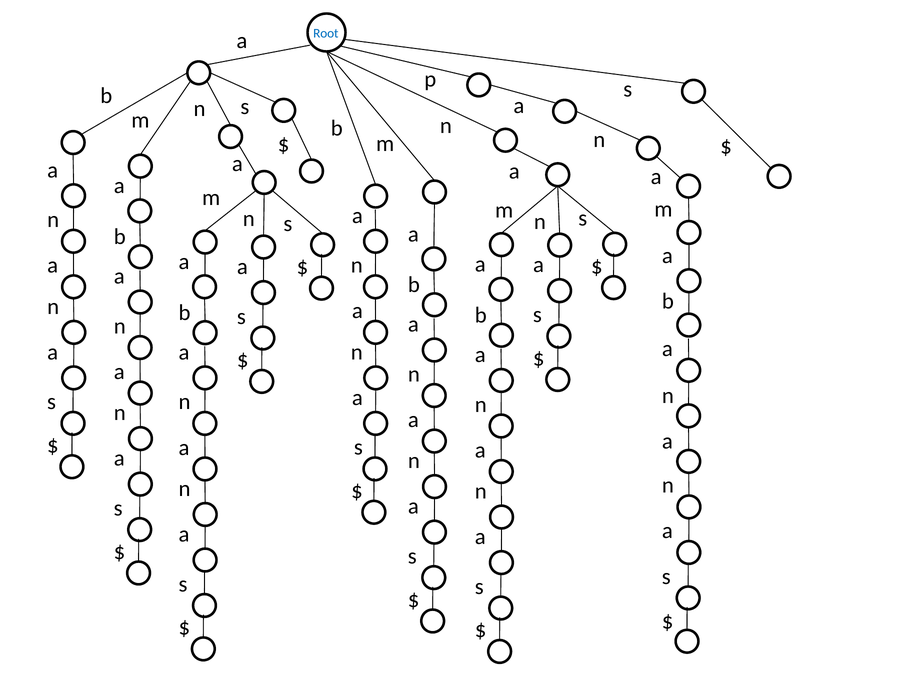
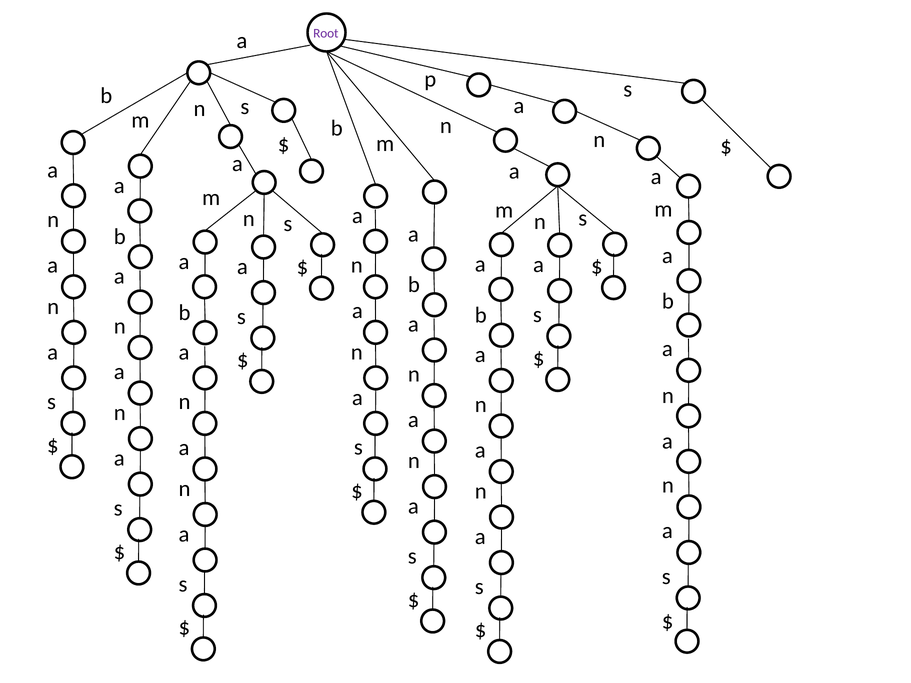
Root colour: blue -> purple (326, 33)
